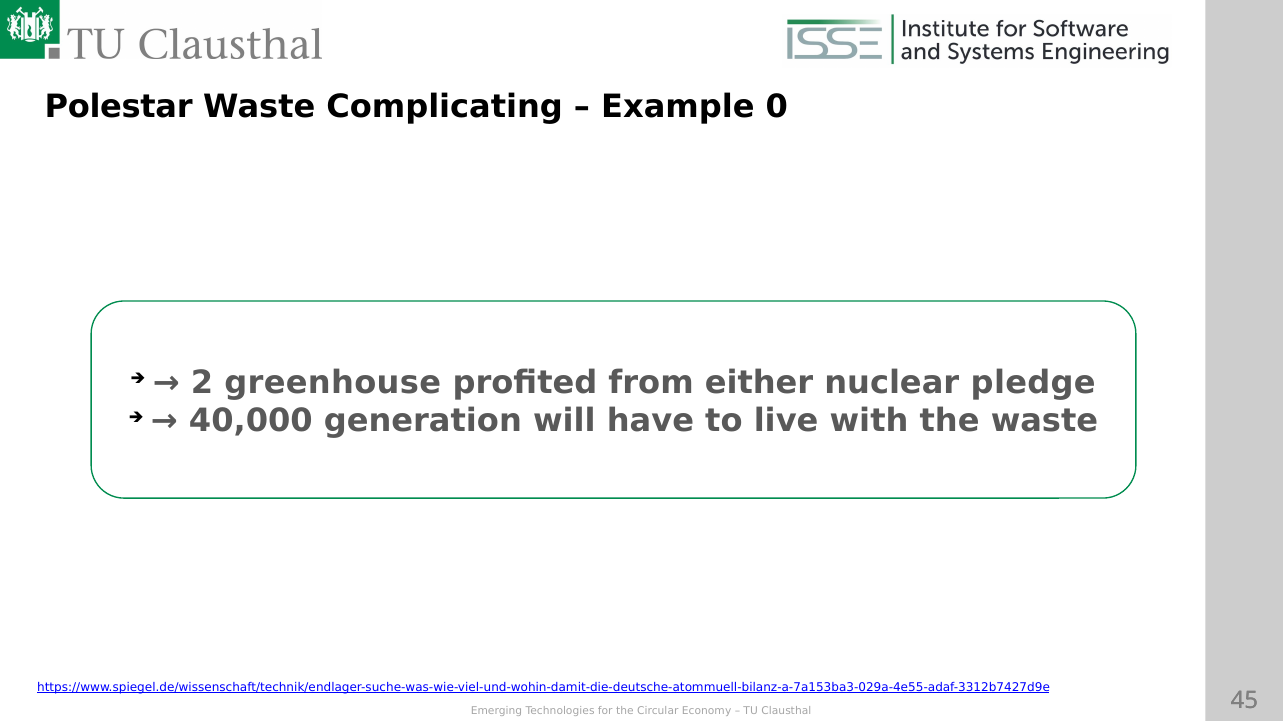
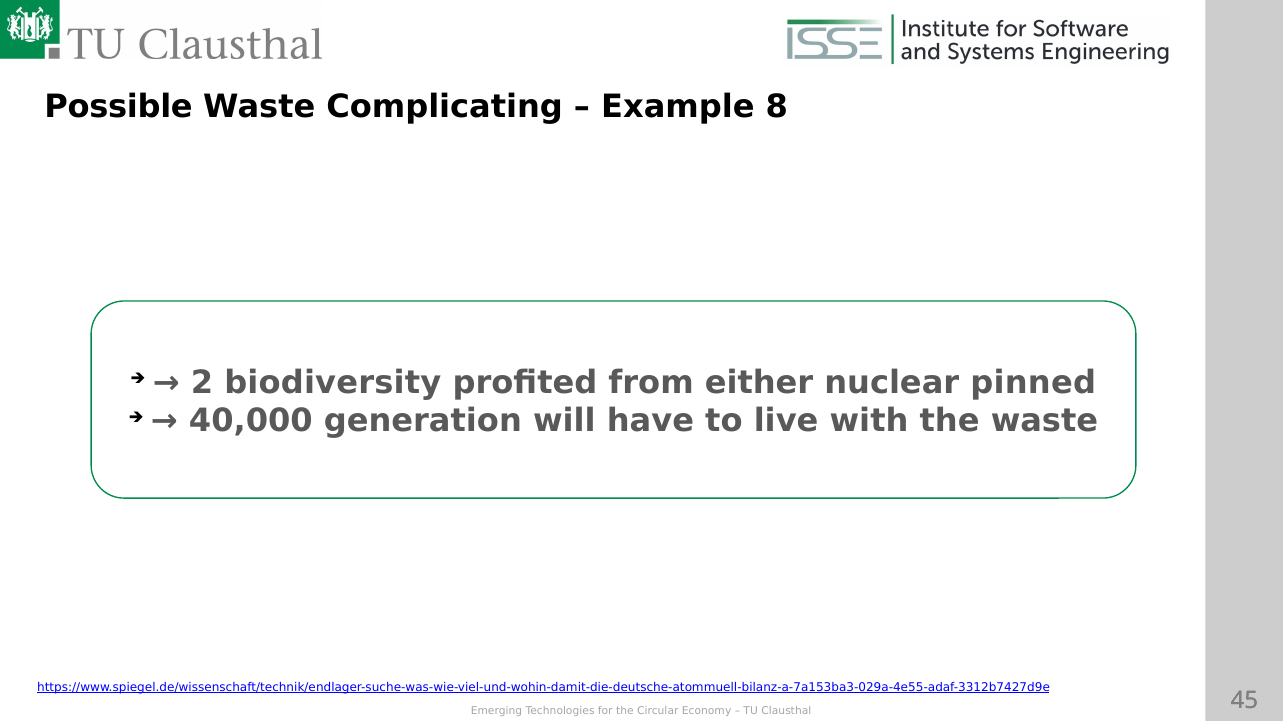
Polestar: Polestar -> Possible (119, 107)
0: 0 -> 8 (777, 107)
greenhouse: greenhouse -> biodiversity (333, 383)
pledge: pledge -> pinned (1033, 383)
